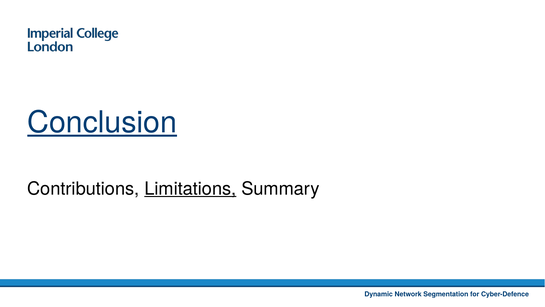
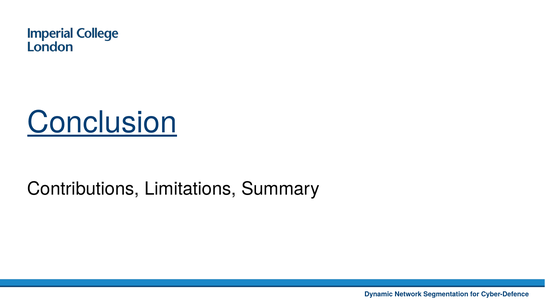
Limitations underline: present -> none (190, 188)
